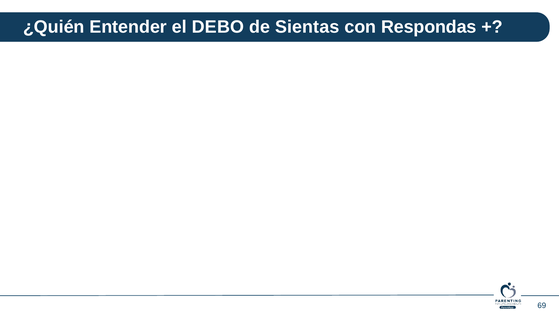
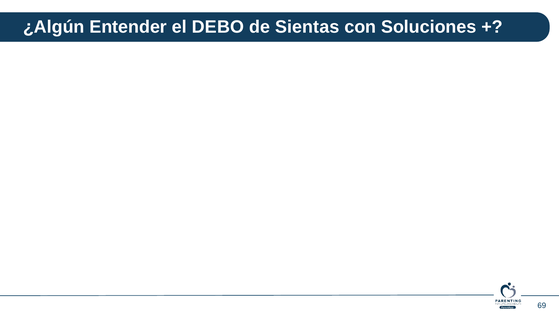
¿Quién: ¿Quién -> ¿Algún (54, 27)
Respondas: Respondas -> Soluciones (429, 27)
